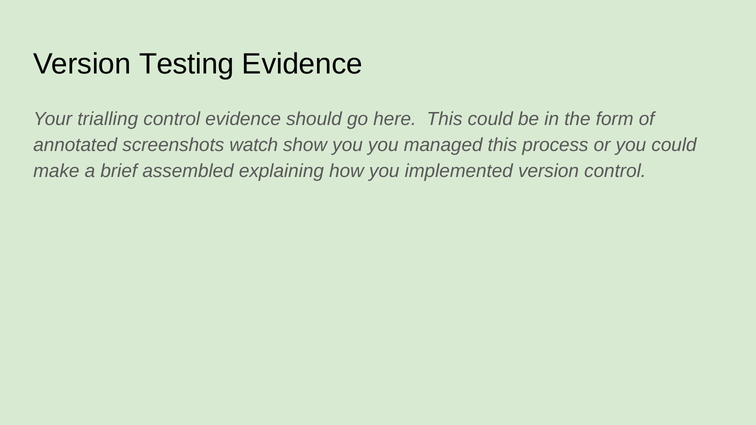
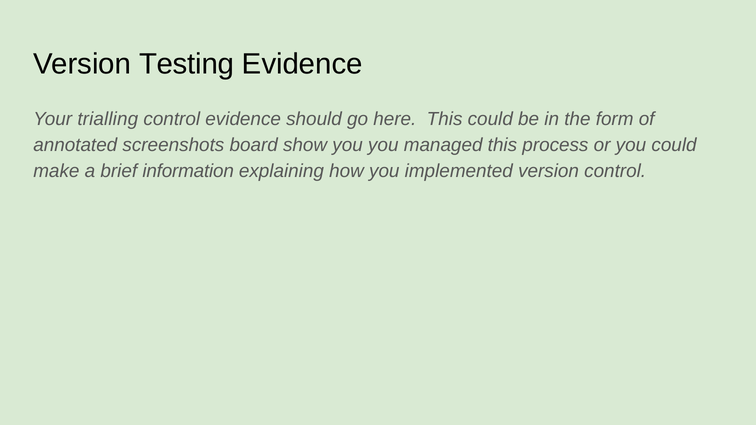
watch: watch -> board (254, 145)
assembled: assembled -> information (188, 171)
